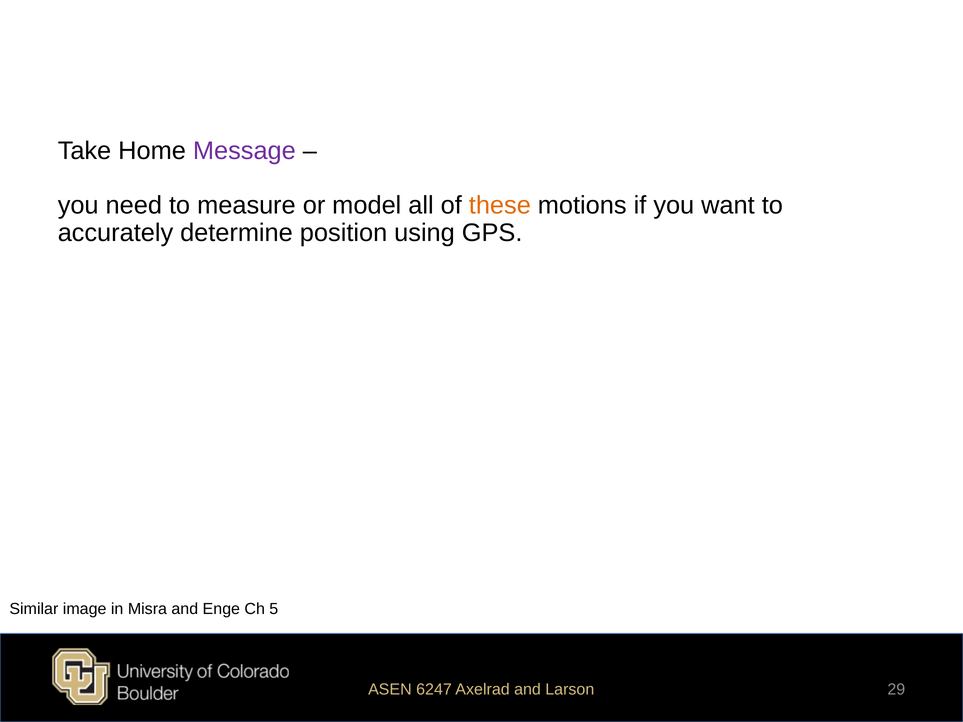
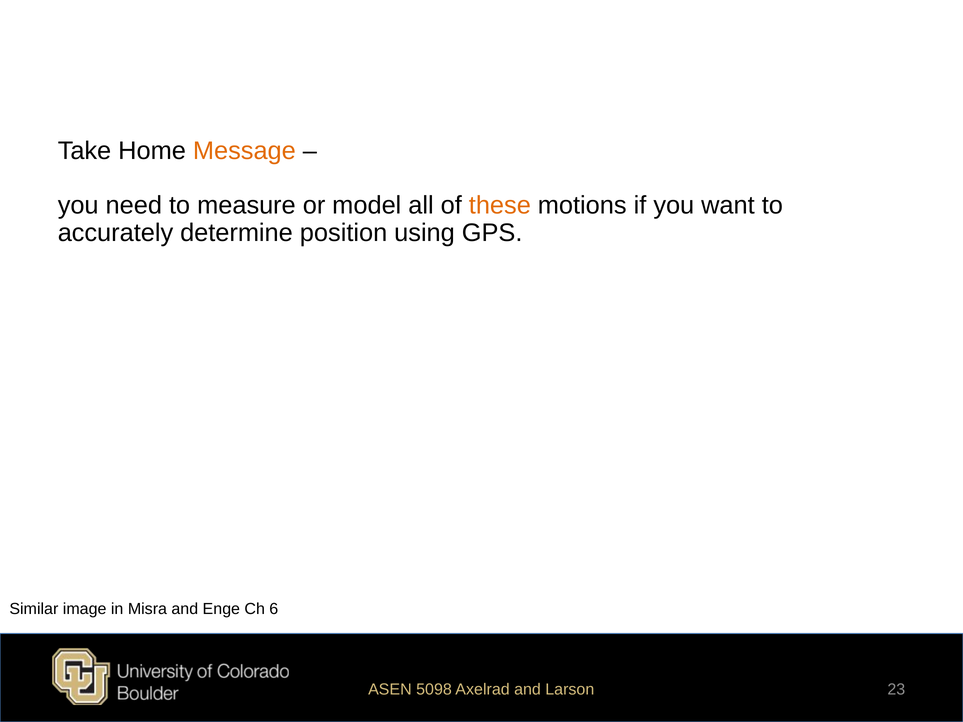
Message colour: purple -> orange (244, 151)
5: 5 -> 6 (274, 609)
6247: 6247 -> 5098 (434, 690)
29: 29 -> 23 (896, 690)
